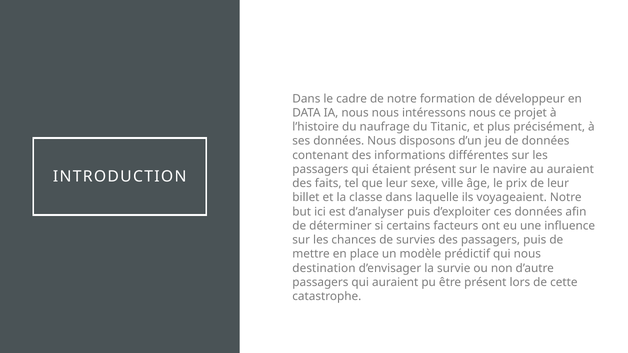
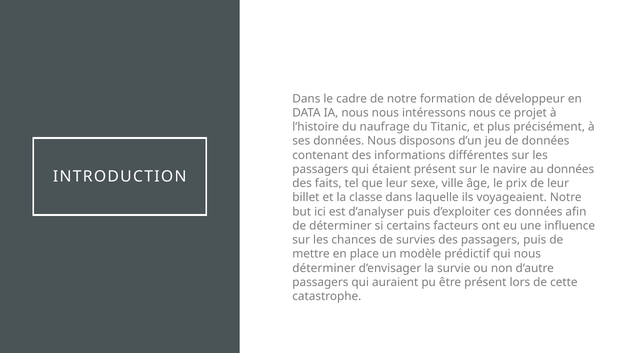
au auraient: auraient -> données (570, 169)
destination: destination -> déterminer (324, 268)
